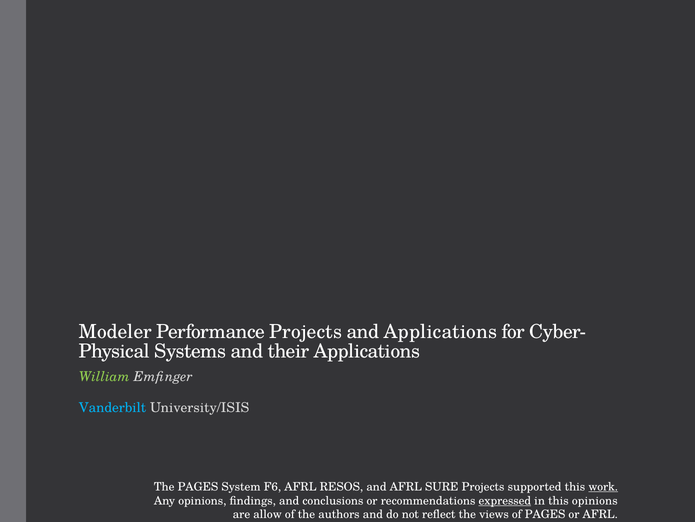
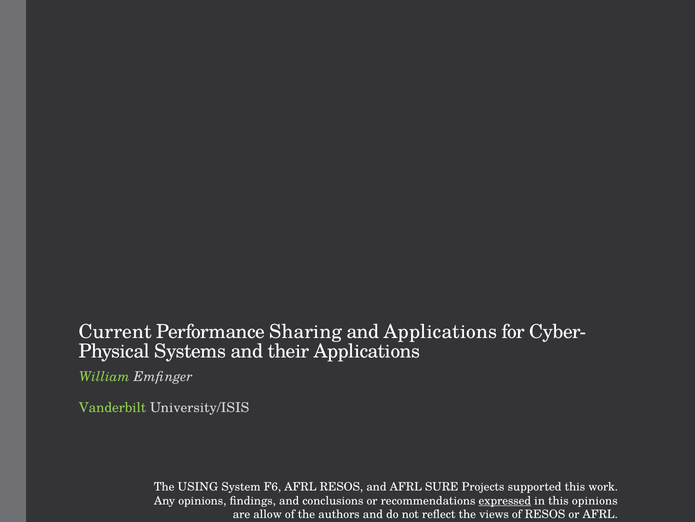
Modeler: Modeler -> Current (115, 331)
Performance Projects: Projects -> Sharing (306, 331)
Vanderbilt colour: light blue -> light green (112, 407)
The PAGES: PAGES -> USING (198, 486)
work underline: present -> none (603, 486)
of PAGES: PAGES -> RESOS (545, 514)
